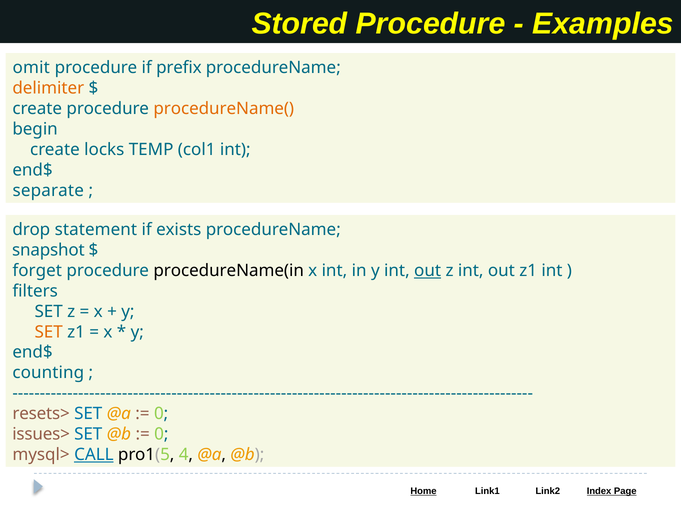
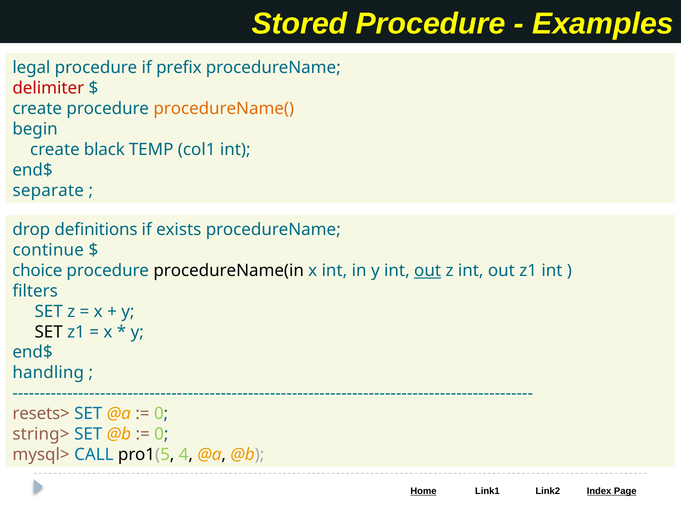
omit: omit -> legal (31, 68)
delimiter colour: orange -> red (48, 88)
locks: locks -> black (104, 149)
statement: statement -> definitions (96, 230)
snapshot: snapshot -> continue (48, 250)
forget: forget -> choice (37, 270)
SET colour: orange -> black (49, 332)
counting: counting -> handling (48, 373)
issues>: issues> -> string> (41, 434)
CALL underline: present -> none (94, 454)
